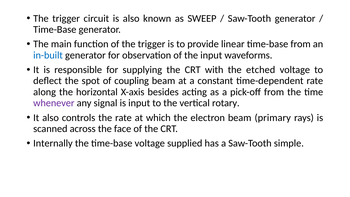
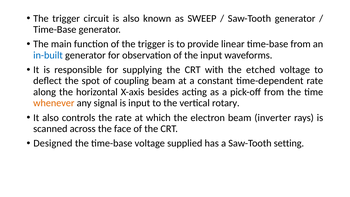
whenever colour: purple -> orange (54, 103)
primary: primary -> inverter (273, 118)
Internally: Internally -> Designed (53, 143)
simple: simple -> setting (289, 143)
